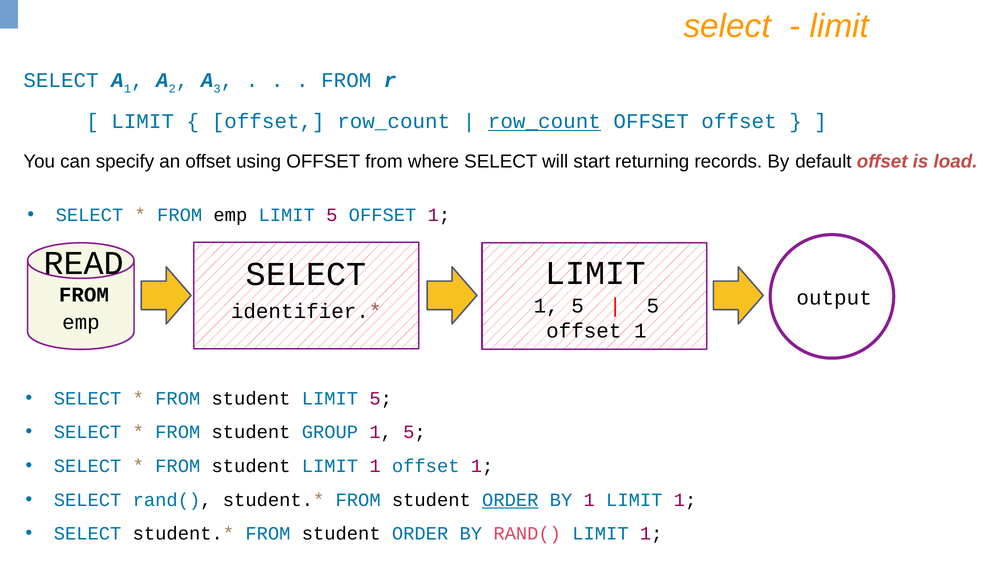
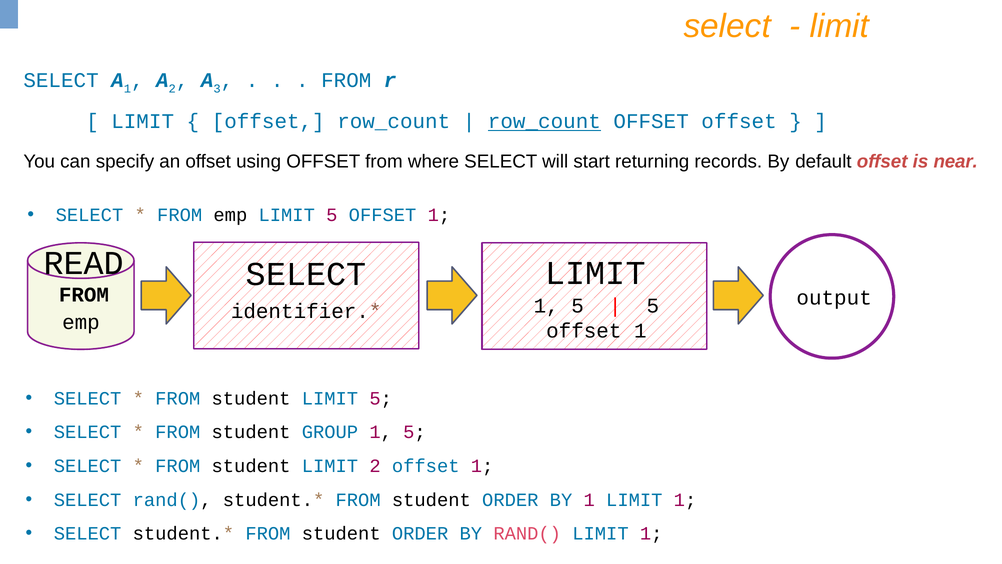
load: load -> near (956, 161)
student LIMIT 1: 1 -> 2 (375, 466)
ORDER underline: present -> none (510, 500)
